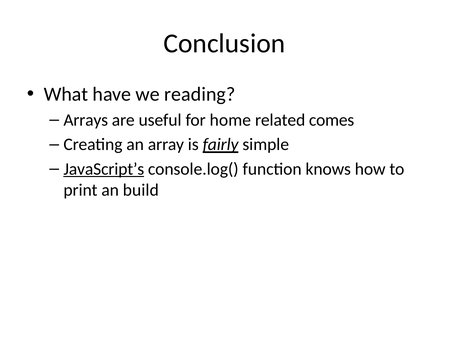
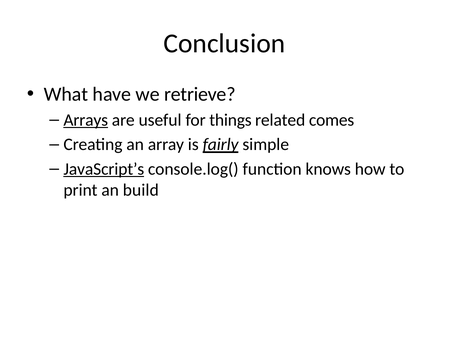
reading: reading -> retrieve (200, 94)
Arrays underline: none -> present (86, 120)
home: home -> things (230, 120)
